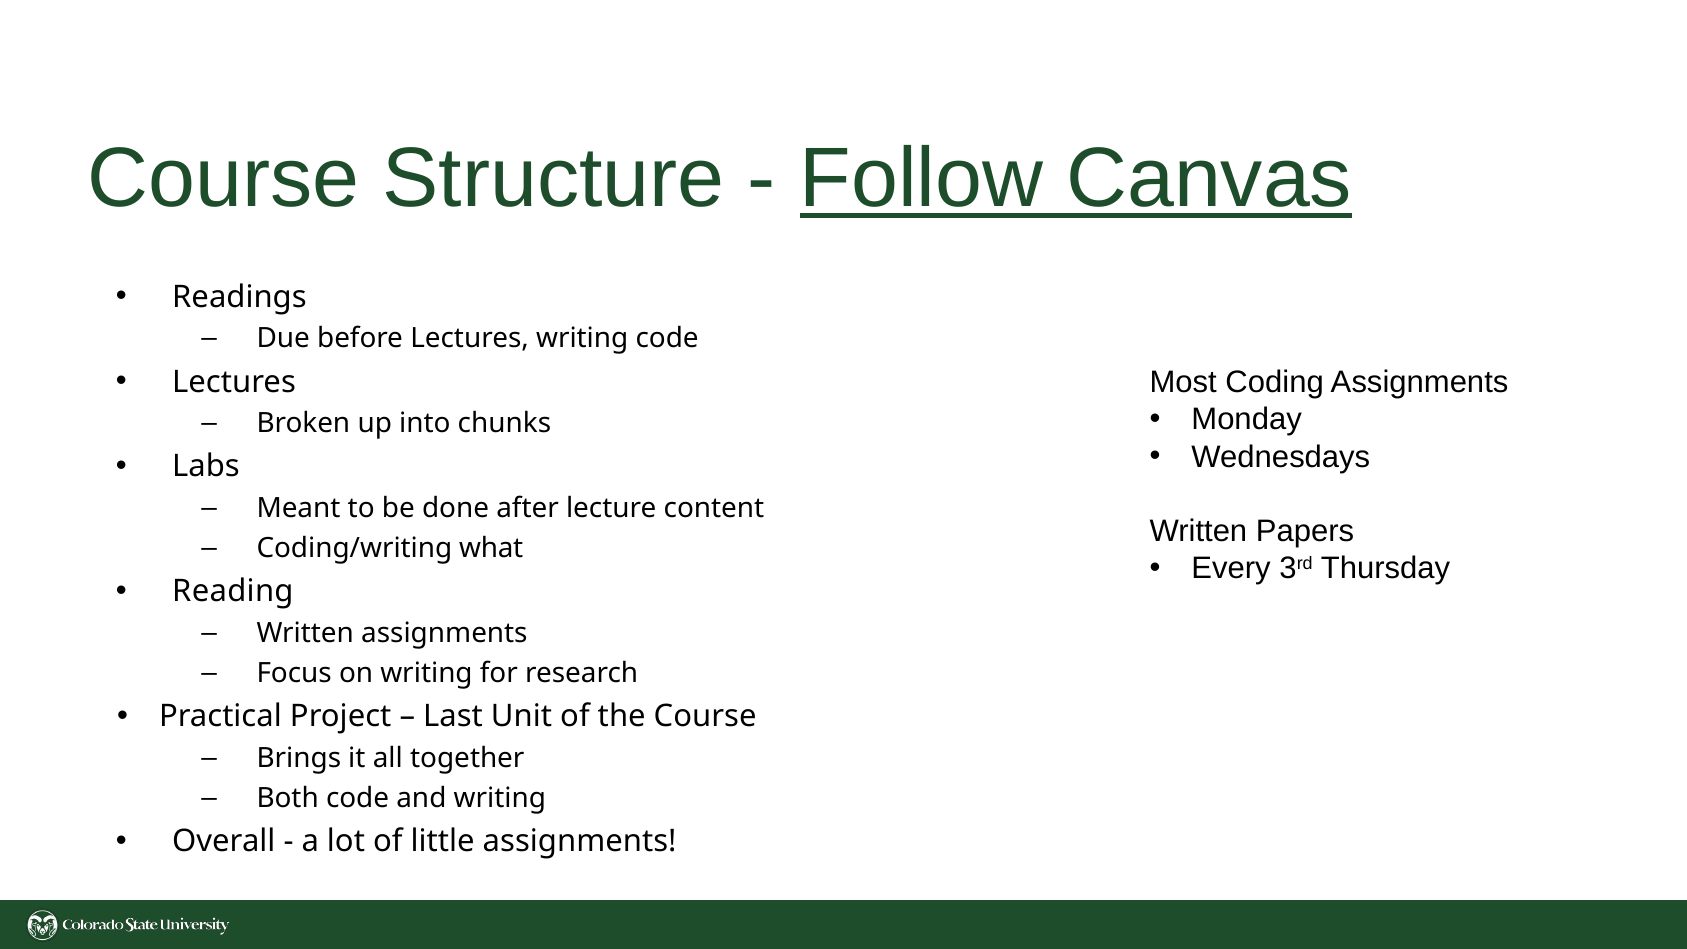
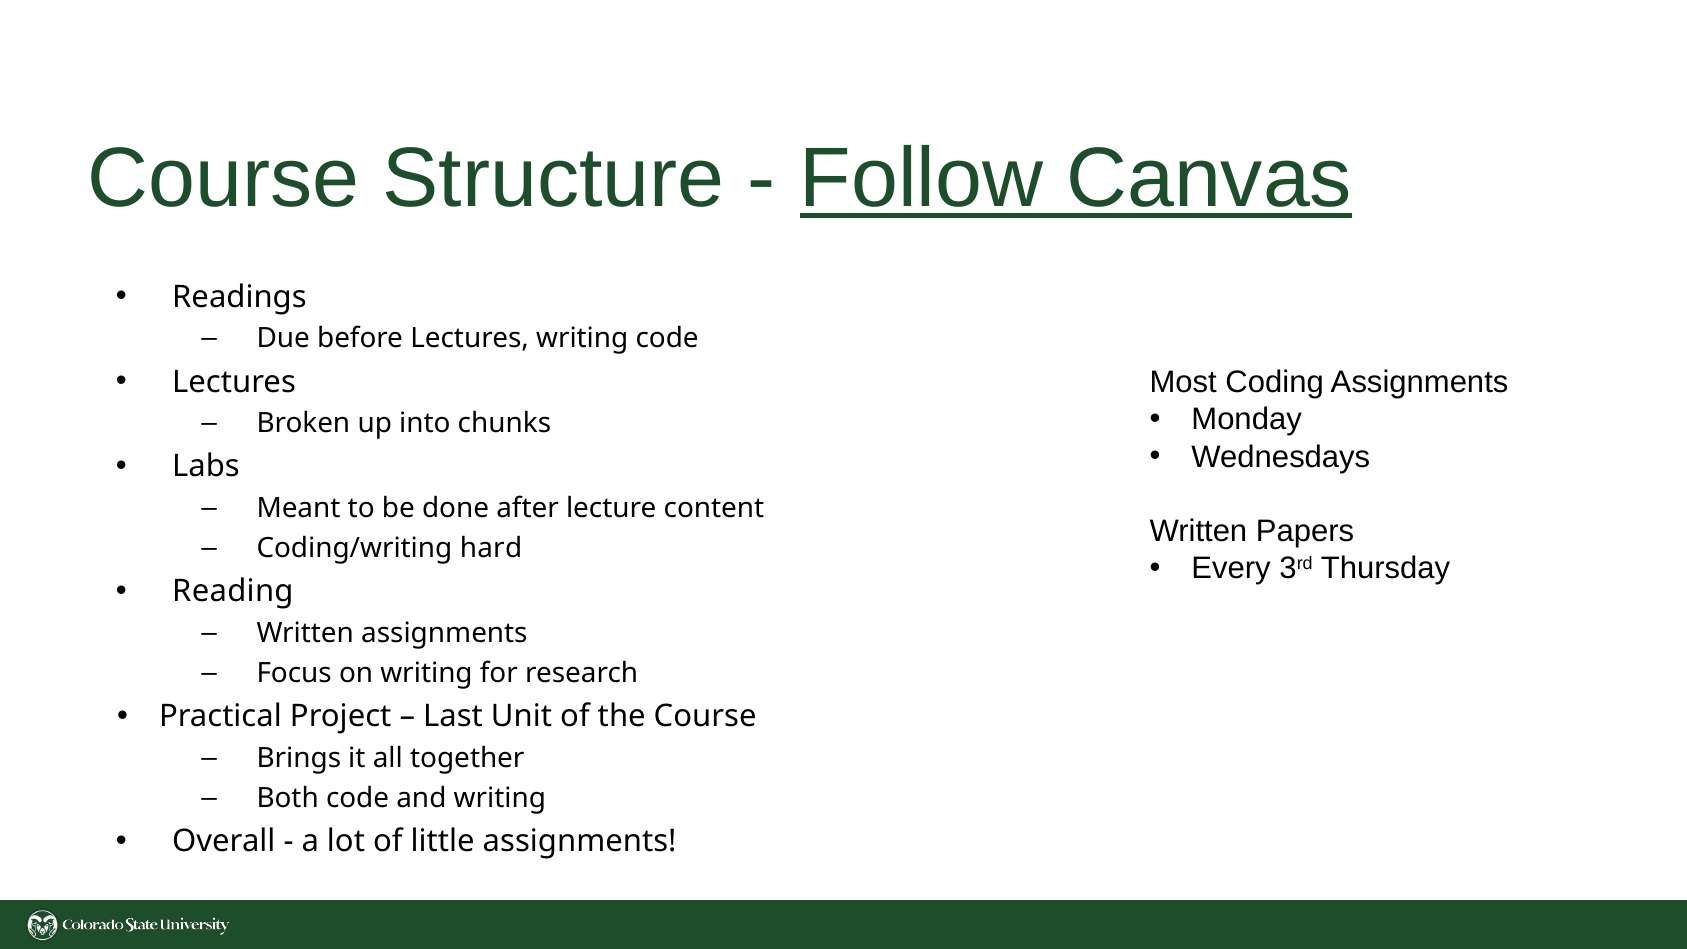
what: what -> hard (491, 549)
